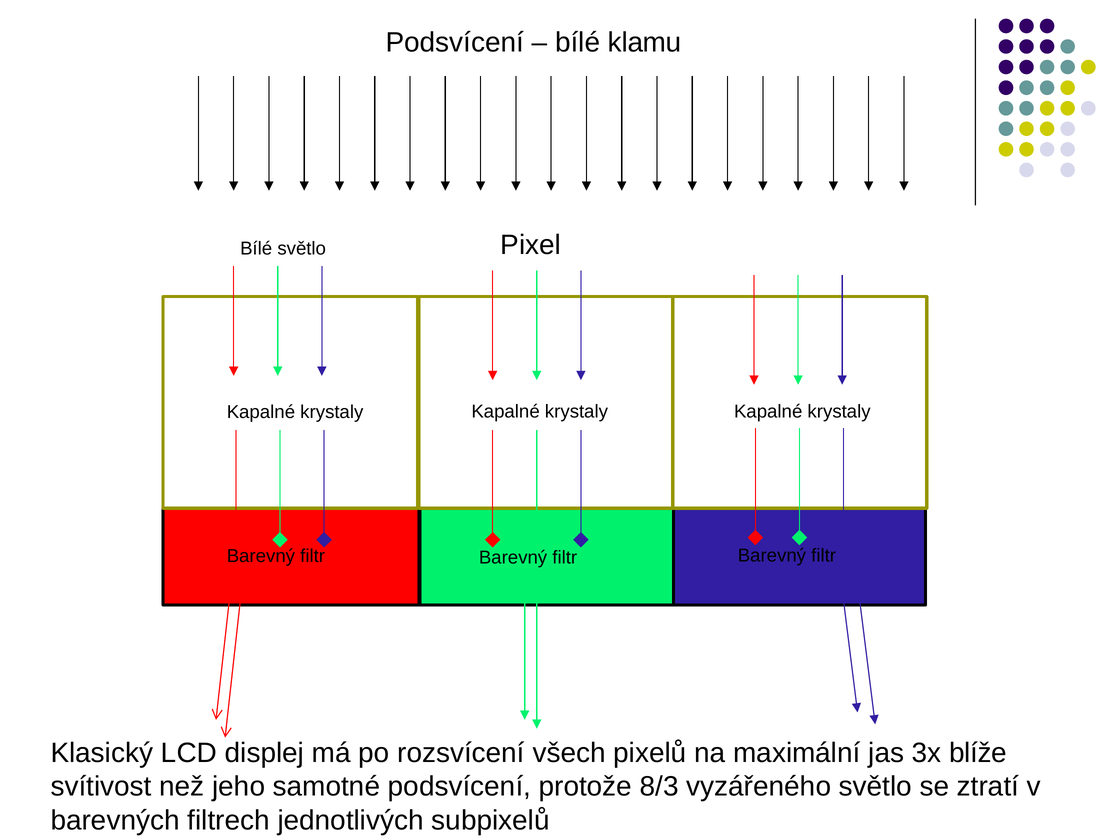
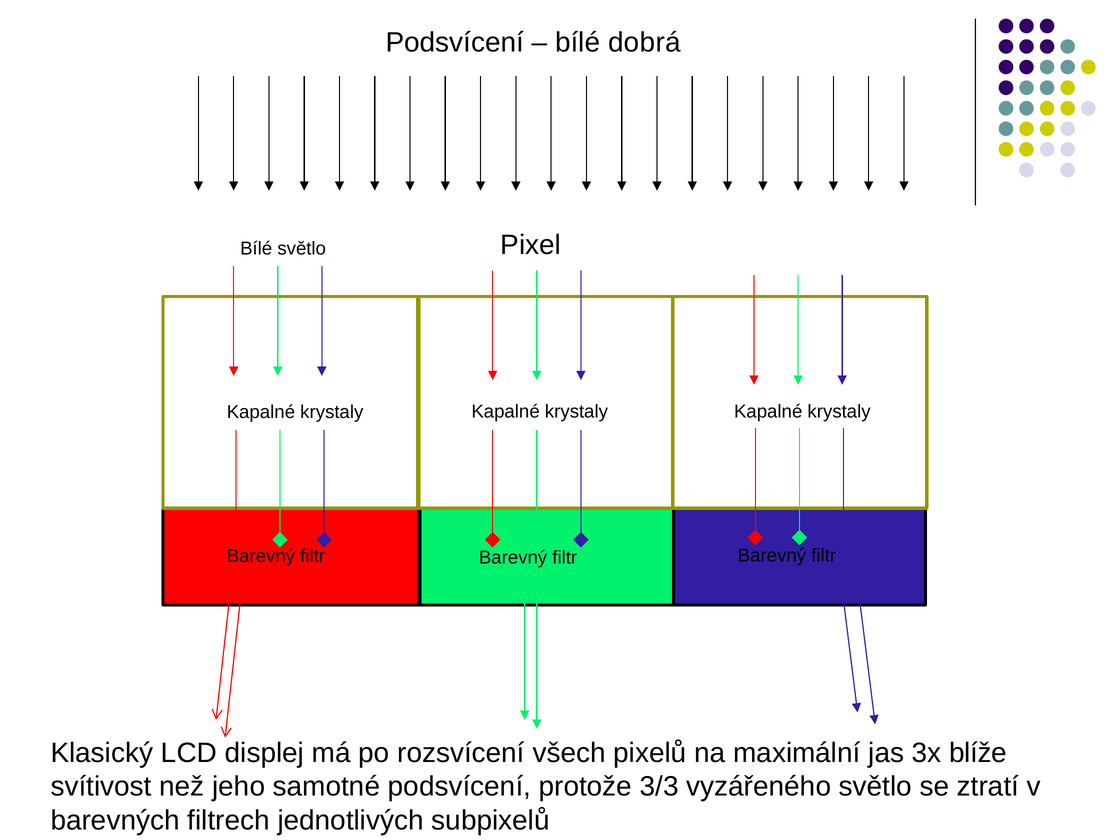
klamu: klamu -> dobrá (644, 42)
8/3: 8/3 -> 3/3 (659, 787)
